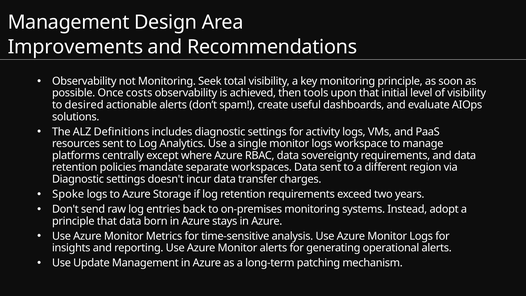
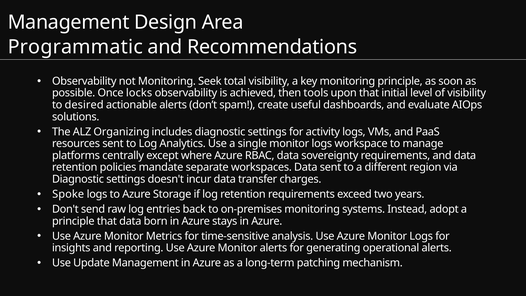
Improvements: Improvements -> Programmatic (75, 47)
costs: costs -> locks (139, 93)
Definitions: Definitions -> Organizing (121, 132)
